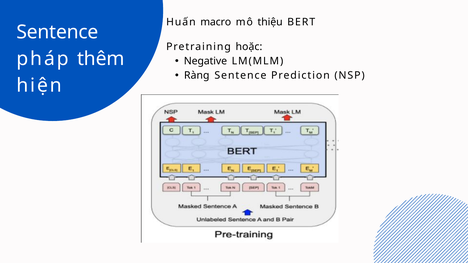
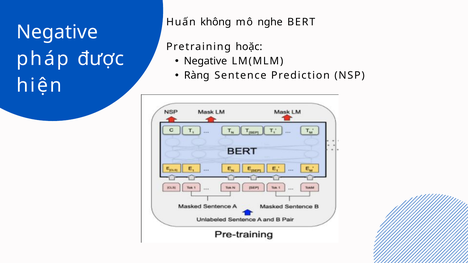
macro: macro -> không (216, 22)
thiệu: thiệu -> nghe (270, 22)
Sentence: Sentence -> Negative (57, 32)
thêm: thêm -> được (101, 59)
